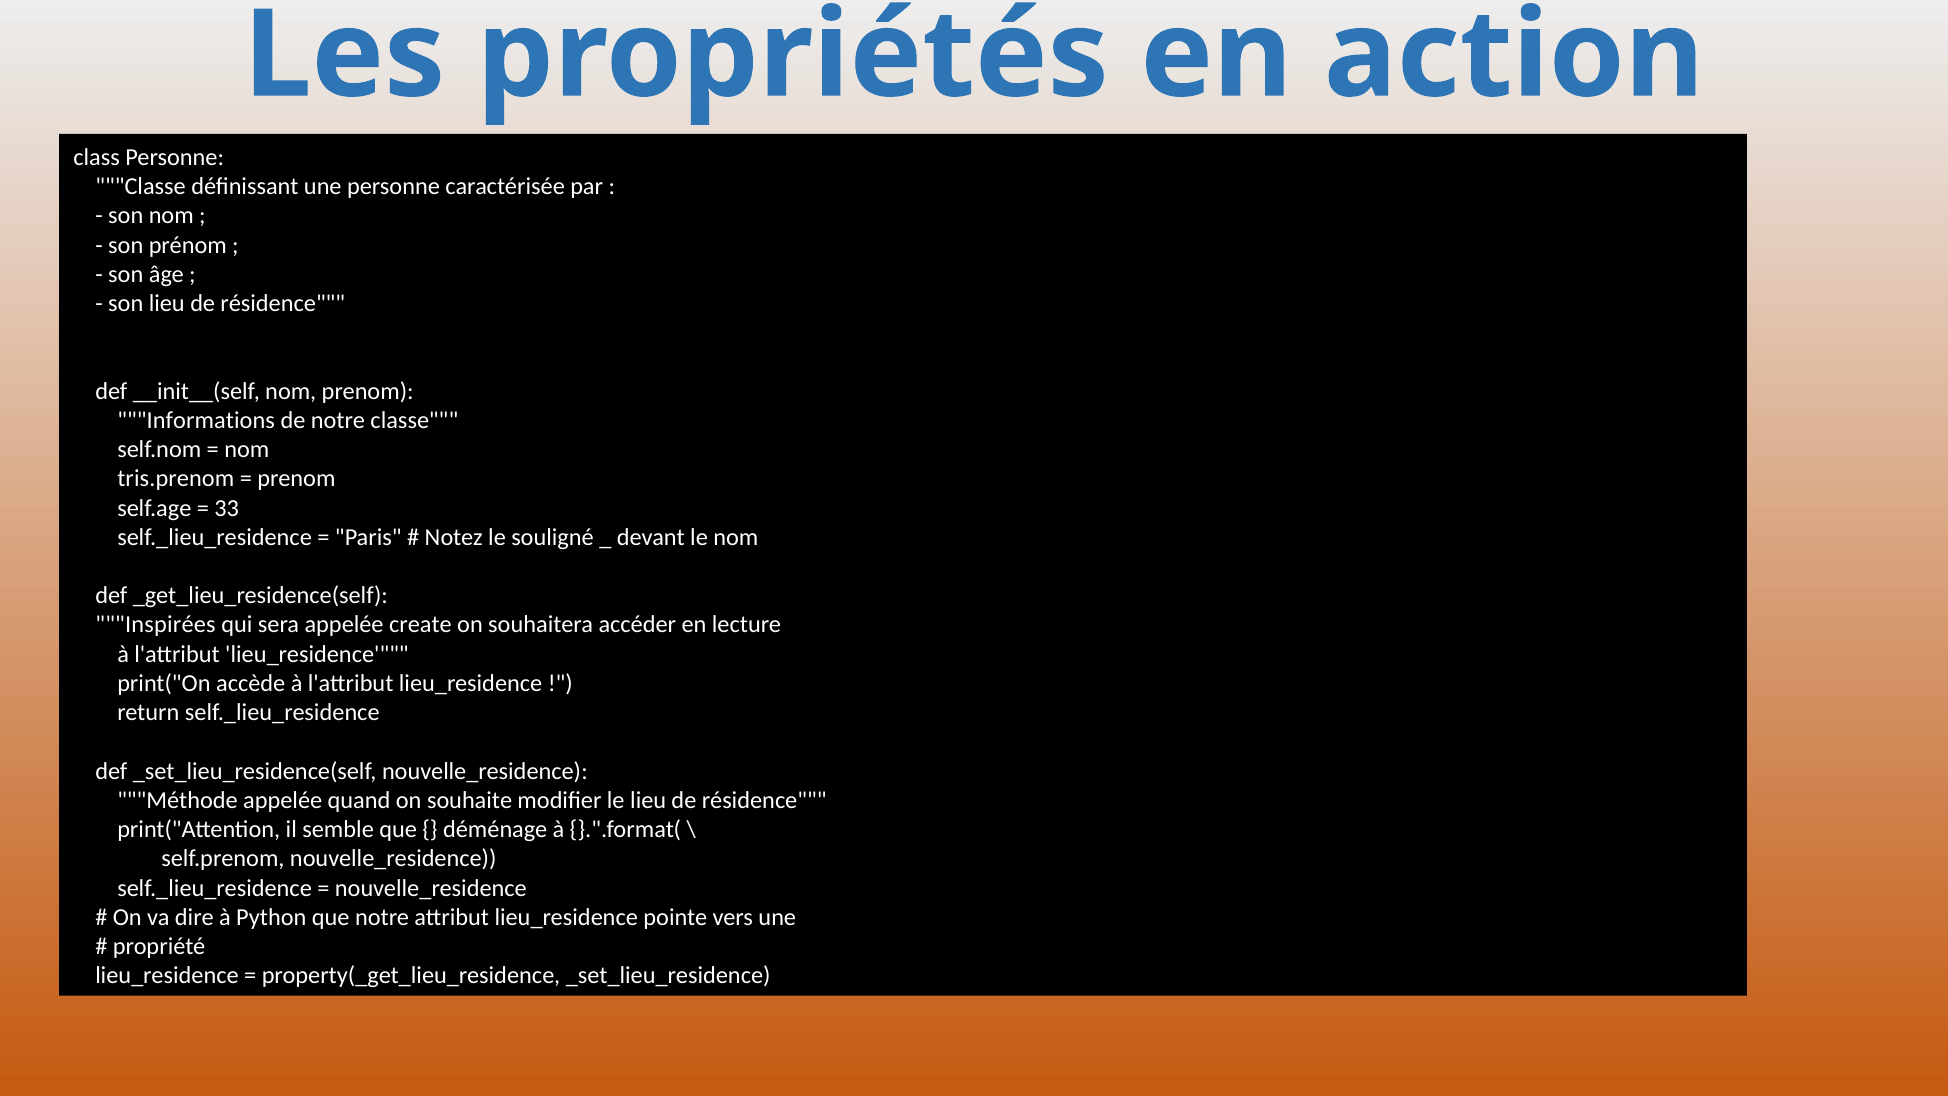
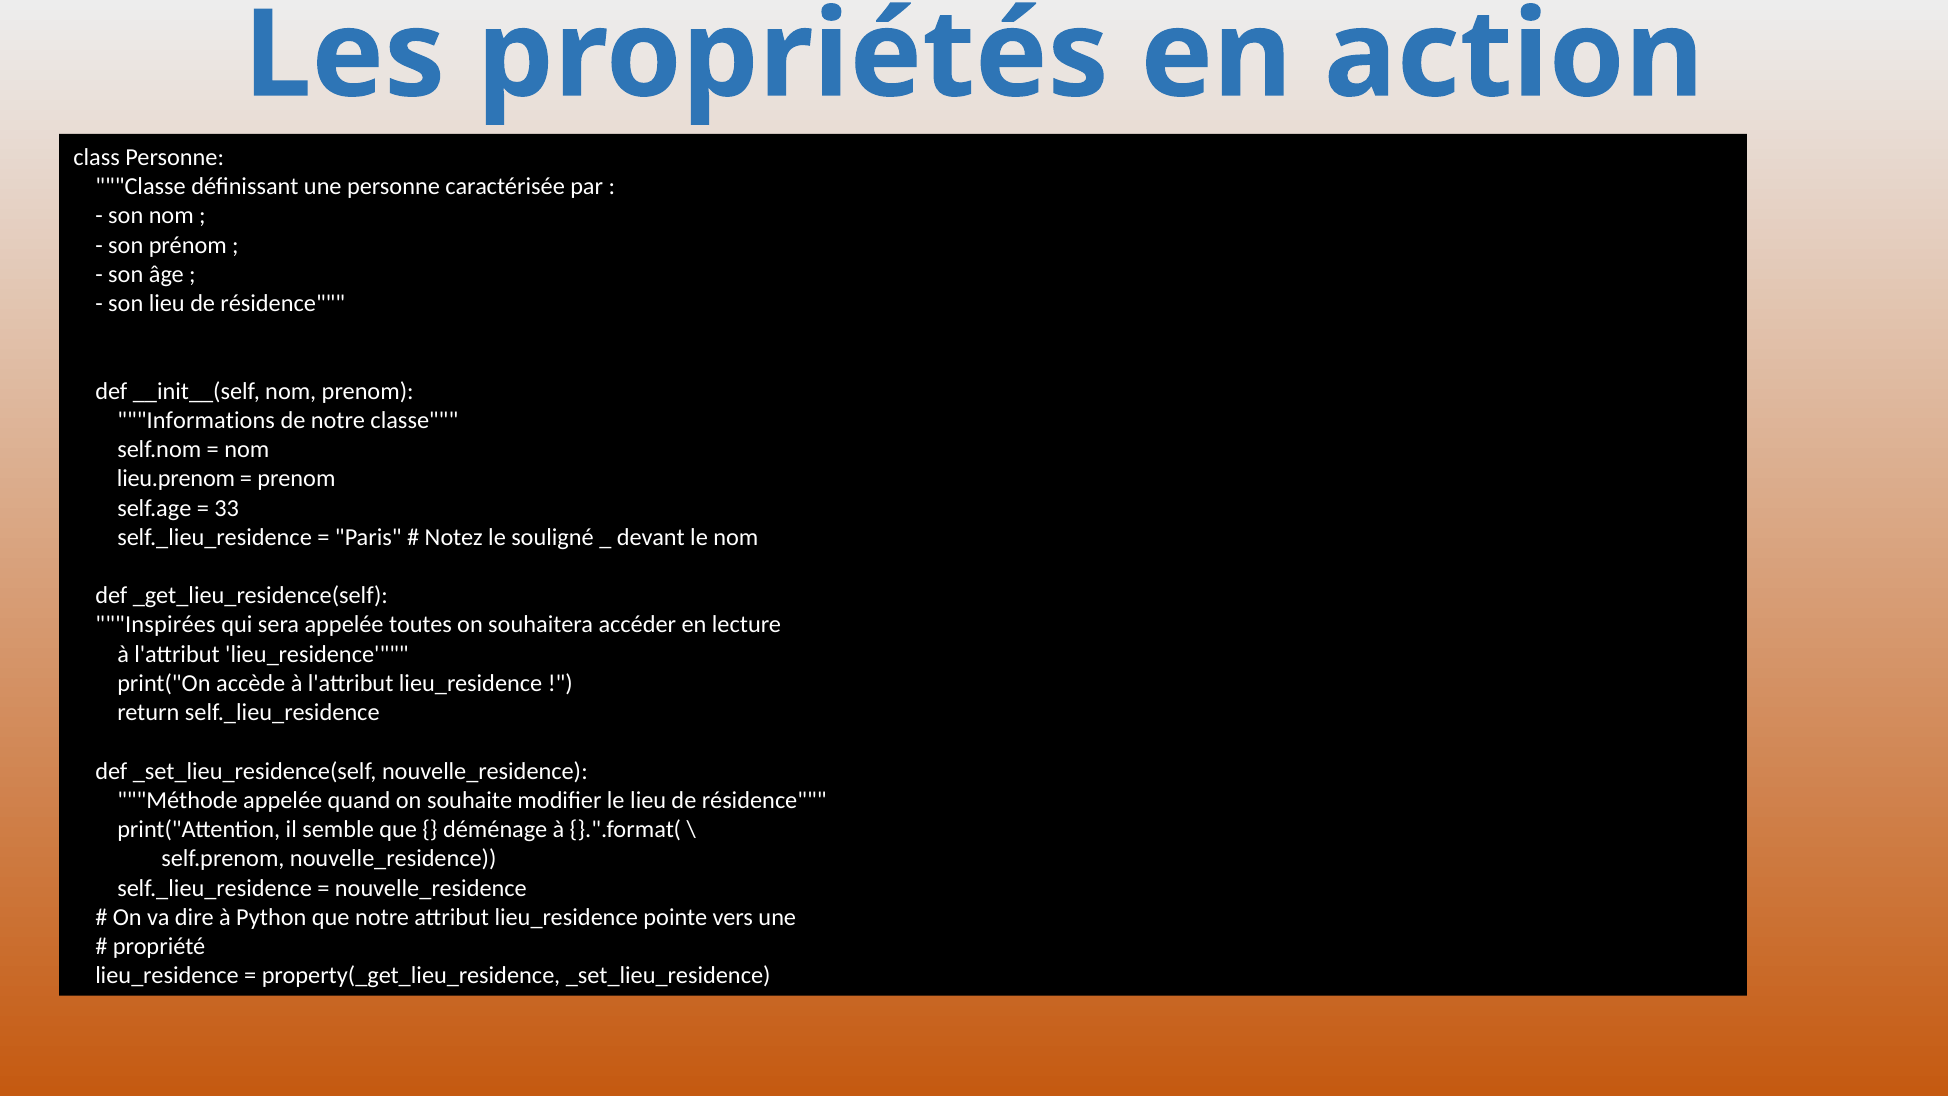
tris.prenom: tris.prenom -> lieu.prenom (176, 479)
create: create -> toutes (420, 625)
